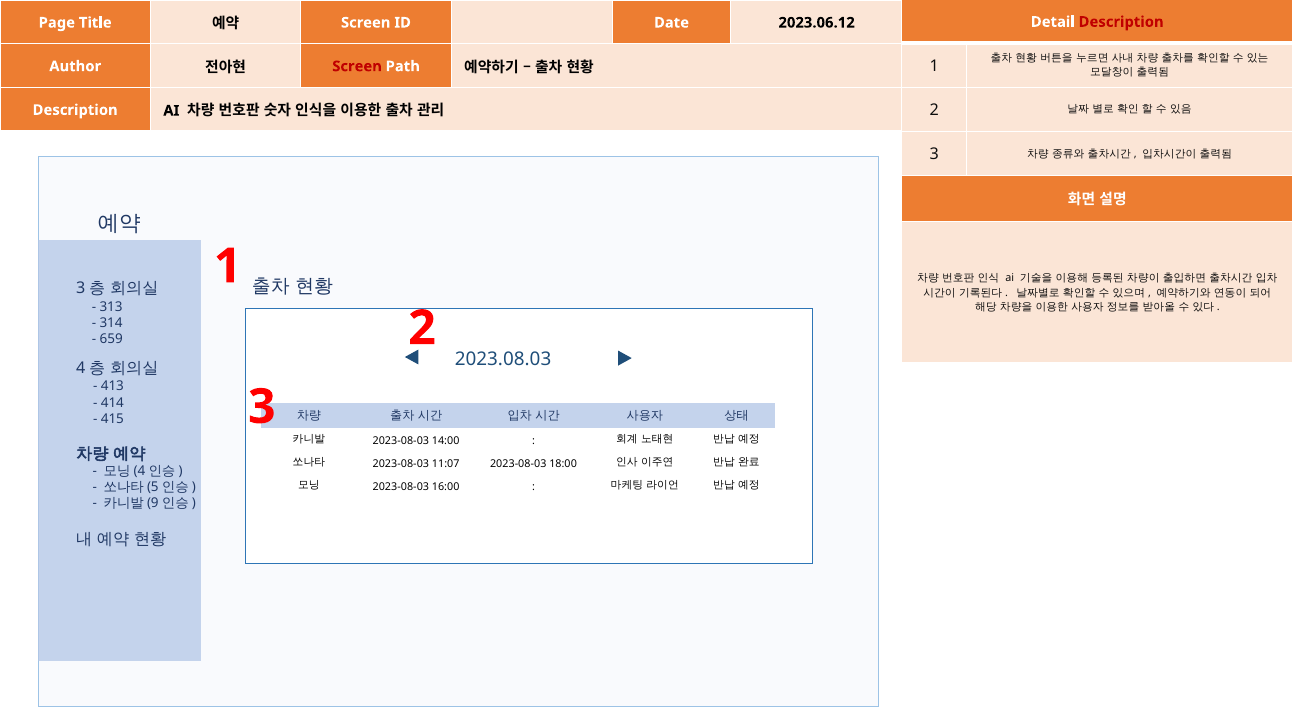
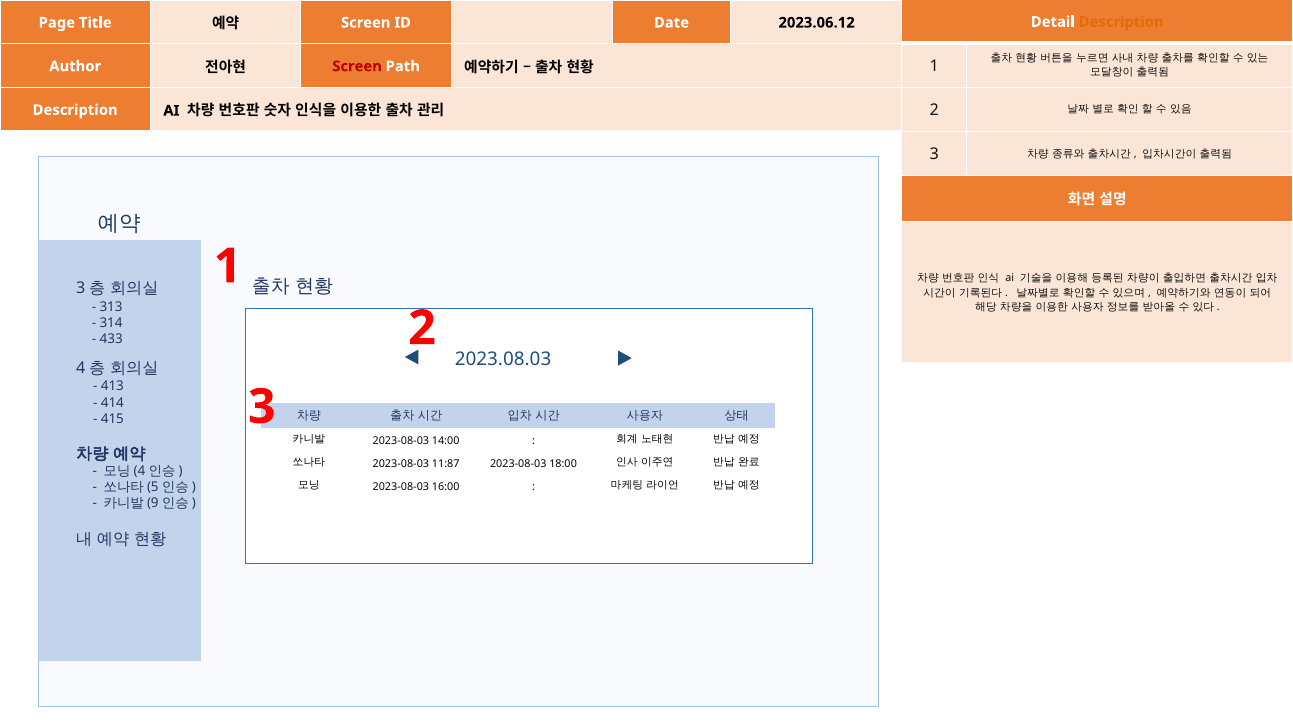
Description colour: red -> orange (1121, 22)
659: 659 -> 433 (111, 340)
11:07: 11:07 -> 11:87 (446, 464)
